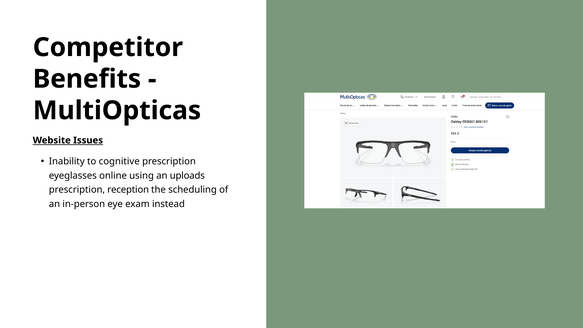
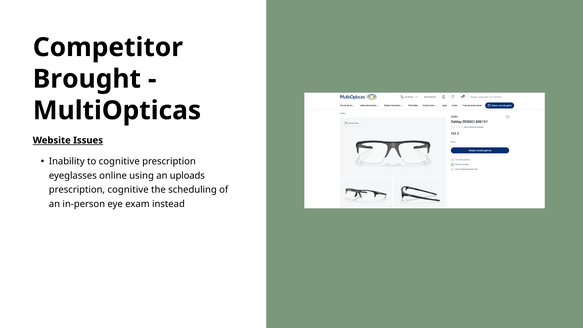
Benefits: Benefits -> Brought (87, 79)
prescription reception: reception -> cognitive (128, 190)
